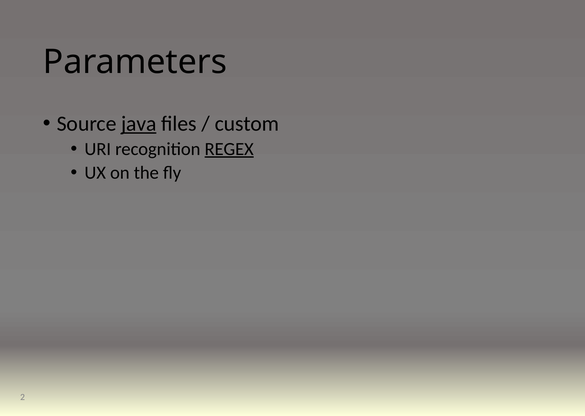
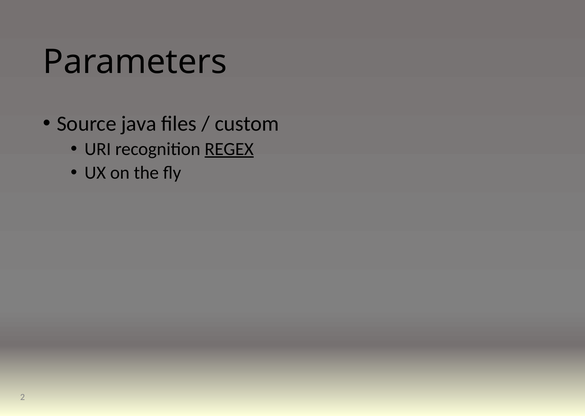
java underline: present -> none (139, 124)
